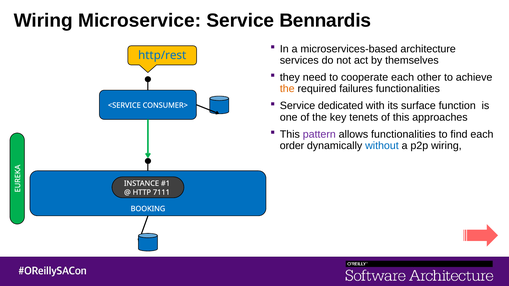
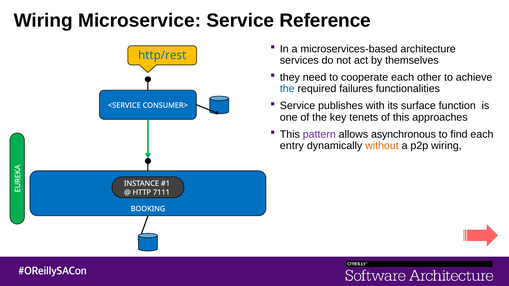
Bennardis: Bennardis -> Reference (325, 21)
the colour: orange -> blue (287, 89)
dedicated: dedicated -> publishes (340, 106)
allows functionalities: functionalities -> asynchronous (403, 134)
order: order -> entry (292, 146)
without colour: blue -> orange (382, 146)
